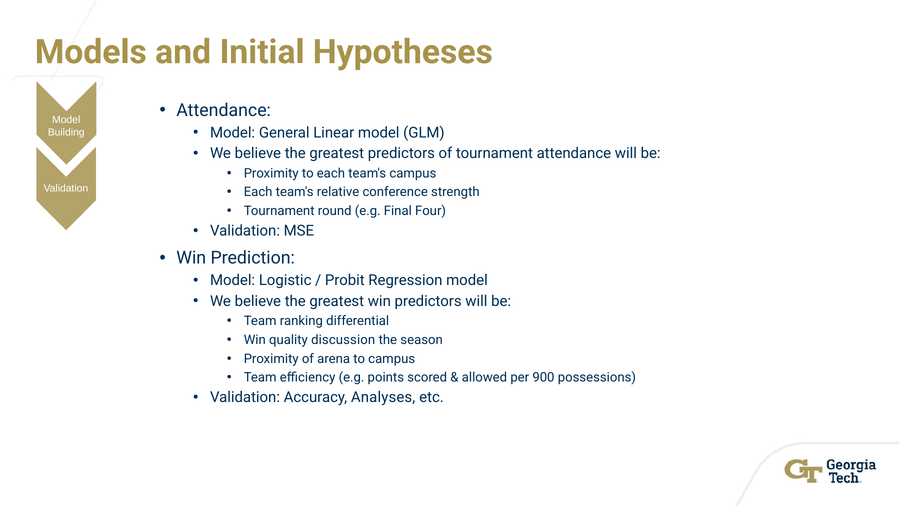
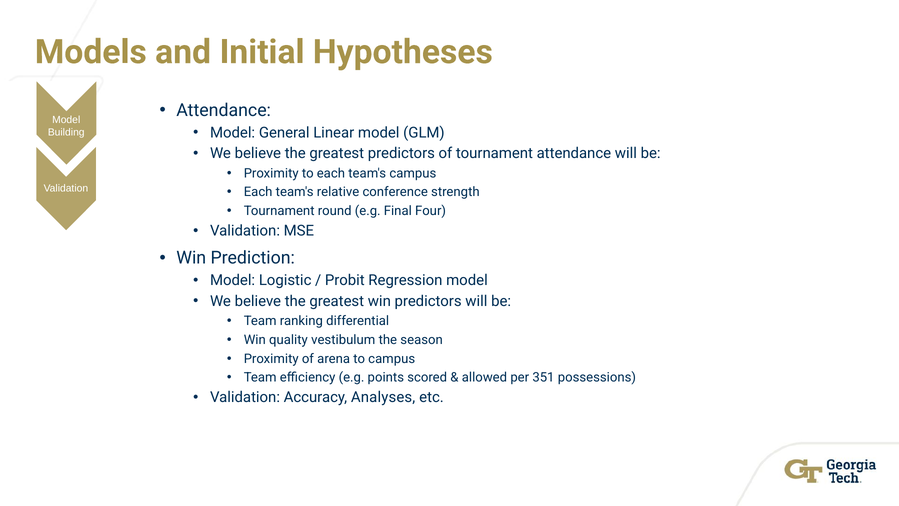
discussion: discussion -> vestibulum (343, 340)
900: 900 -> 351 (543, 377)
